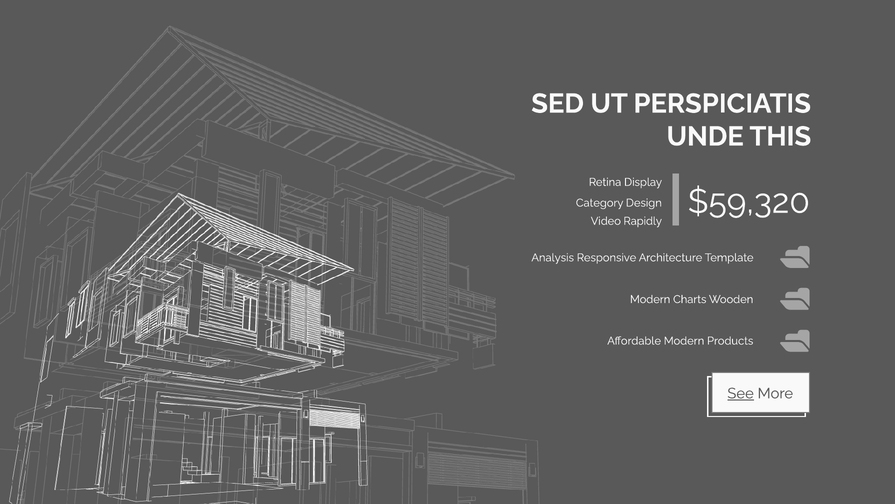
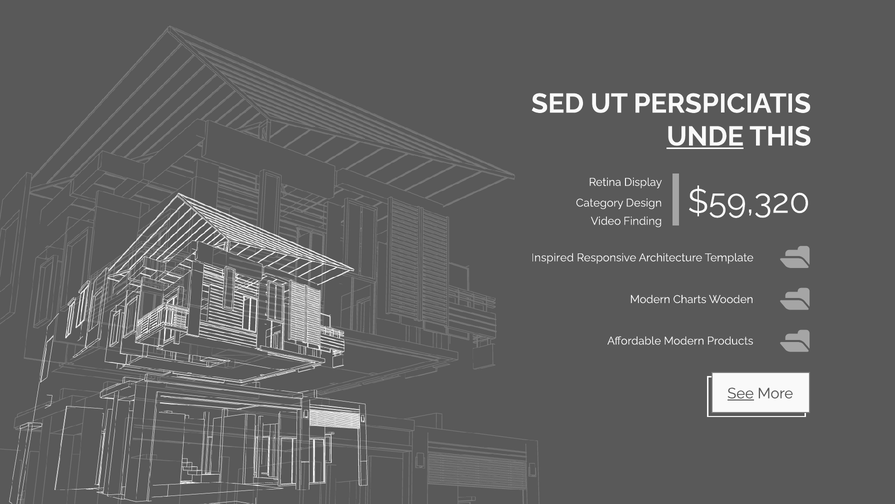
UNDE underline: none -> present (705, 136)
Rapidly: Rapidly -> Finding (643, 221)
Analysis: Analysis -> Inspired (553, 257)
